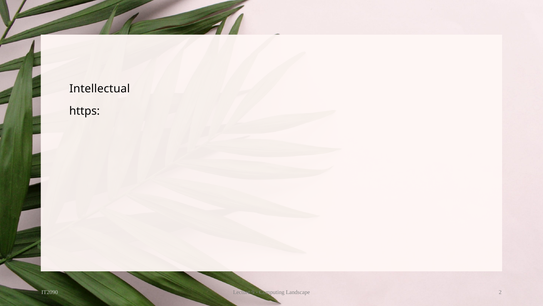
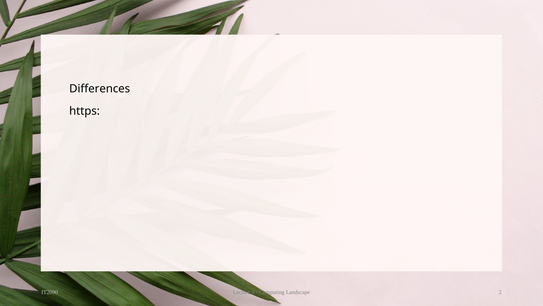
Intellectual: Intellectual -> Differences (100, 89)
